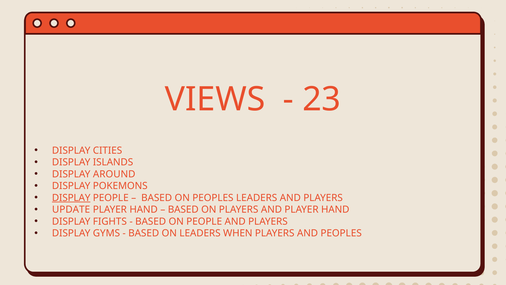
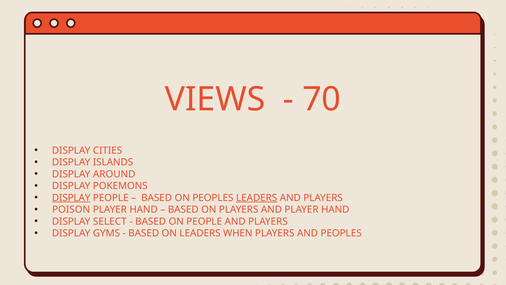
23: 23 -> 70 (322, 99)
LEADERS underline: none -> present (257, 198)
UPDATE: UPDATE -> POISON (71, 209)
FIGHTS: FIGHTS -> SELECT (110, 221)
